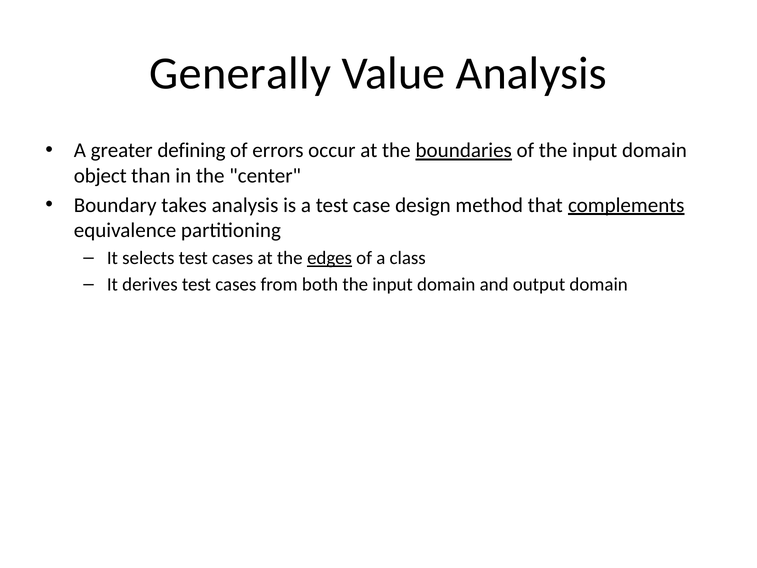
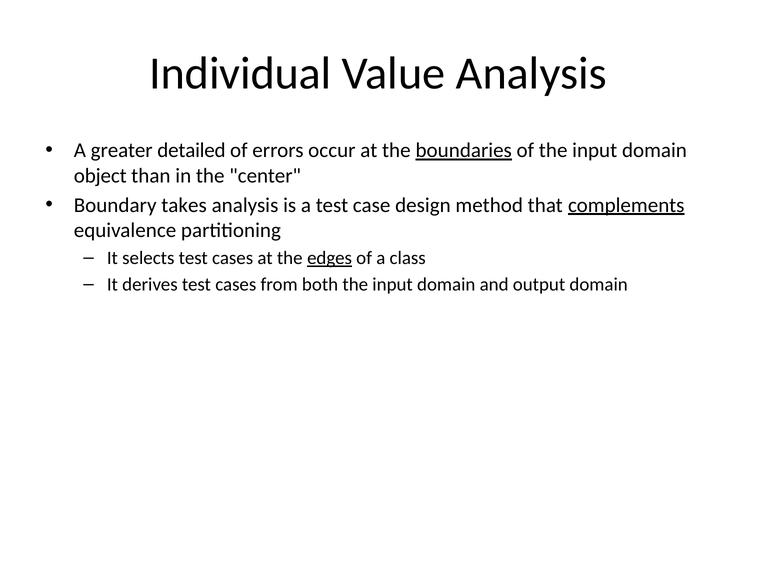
Generally: Generally -> Individual (240, 73)
defining: defining -> detailed (192, 150)
